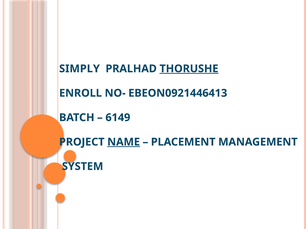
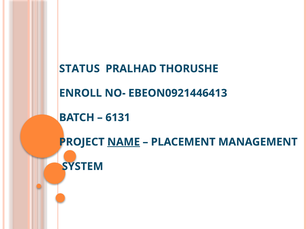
SIMPLY: SIMPLY -> STATUS (79, 69)
THORUSHE underline: present -> none (189, 69)
6149: 6149 -> 6131 (118, 118)
